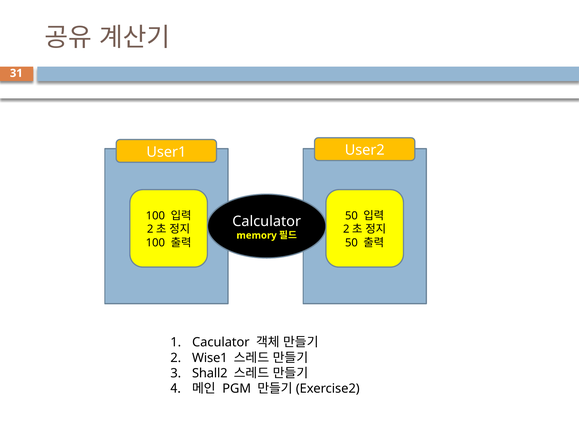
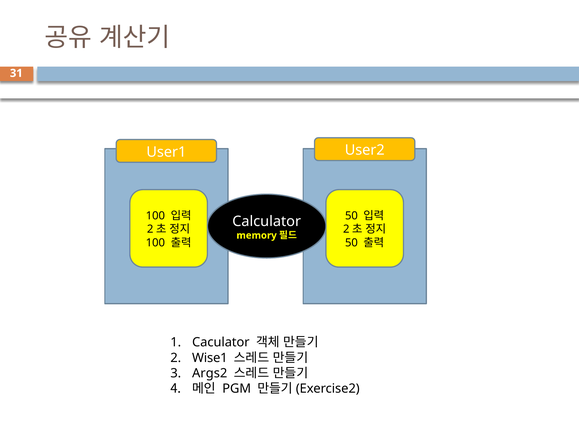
Shall2: Shall2 -> Args2 (210, 373)
